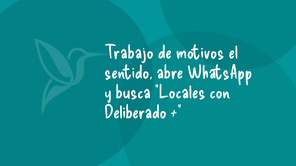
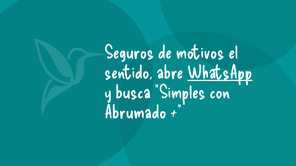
Trabajo: Trabajo -> Seguros (129, 53)
WhatsApp underline: none -> present (220, 73)
Locales: Locales -> Simples (180, 93)
Deliberado: Deliberado -> Abrumado (135, 113)
